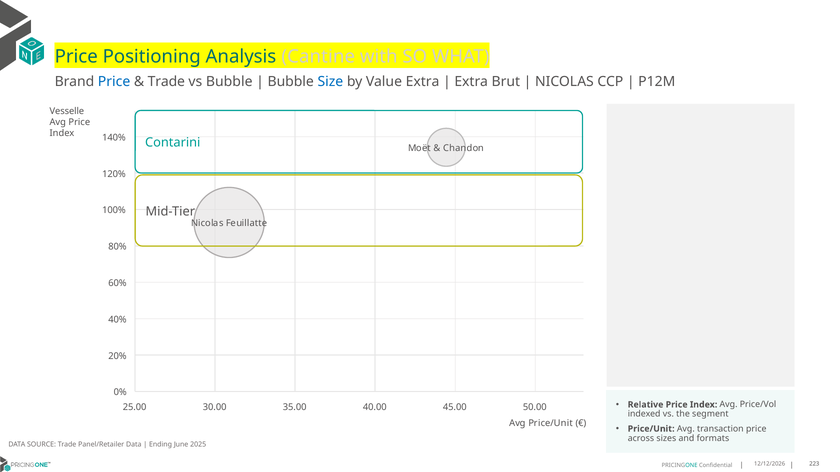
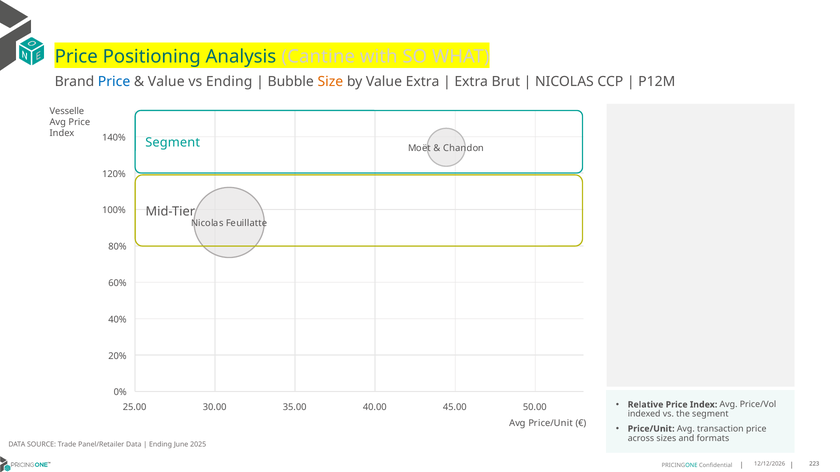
Trade: Trade -> Value (166, 82)
vs Bubble: Bubble -> Ending (229, 82)
Size colour: blue -> orange (330, 82)
Contarini: Contarini -> Segment (173, 143)
